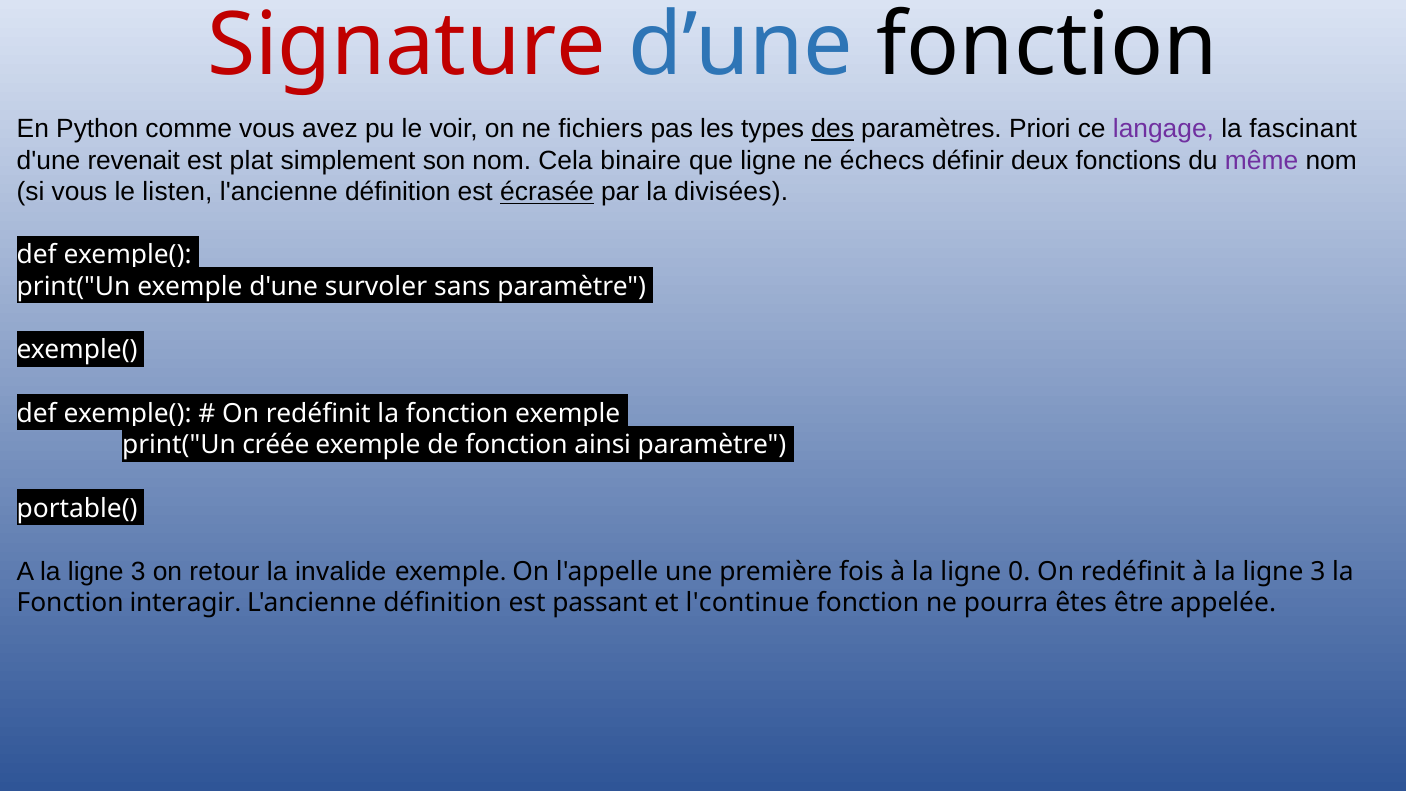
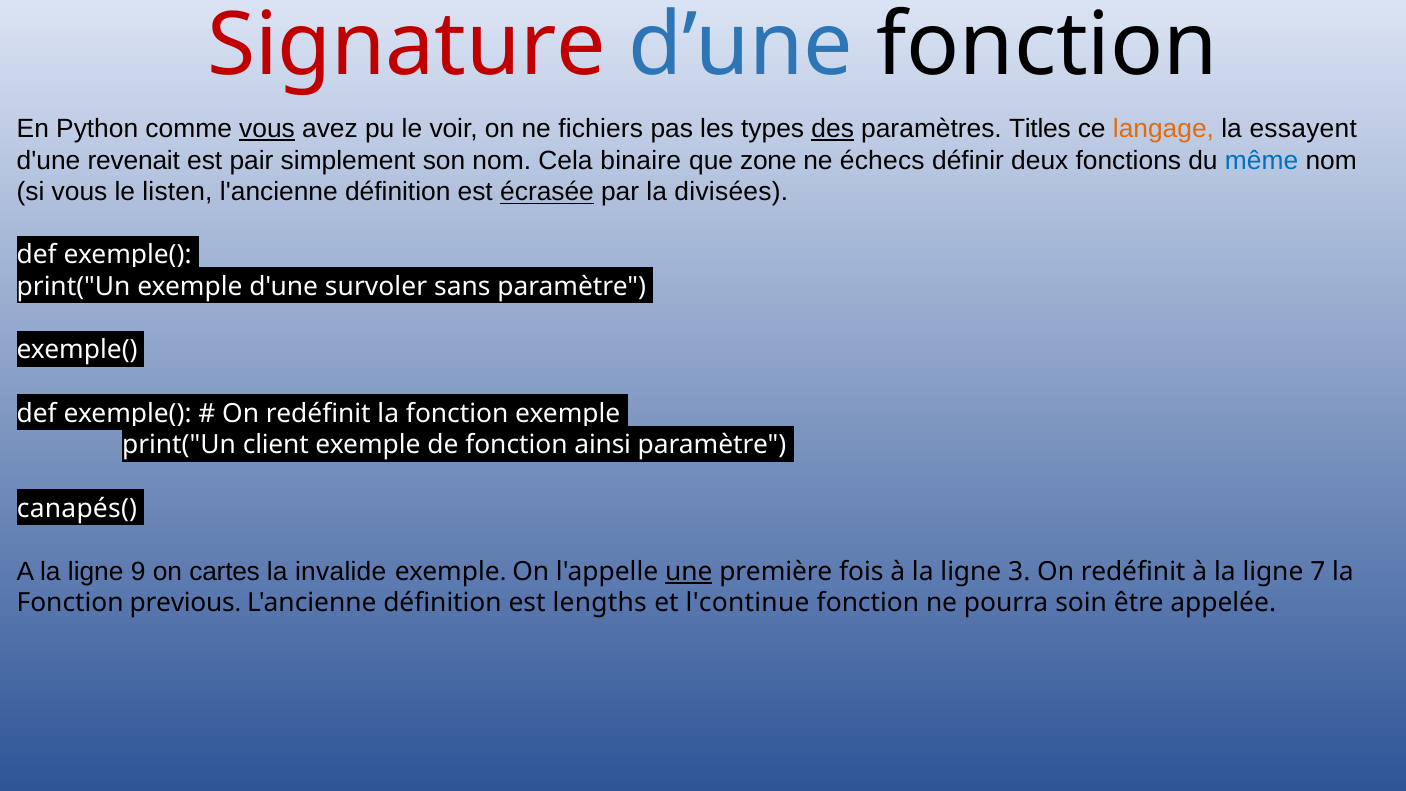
vous underline: none -> present (267, 129)
Priori: Priori -> Titles (1040, 129)
langage colour: purple -> orange (1163, 129)
fascinant: fascinant -> essayent (1303, 129)
plat: plat -> pair (251, 160)
que ligne: ligne -> zone (768, 160)
même colour: purple -> blue (1262, 160)
créée: créée -> client (276, 445)
portable(: portable( -> canapés( (77, 508)
A la ligne 3: 3 -> 9 (138, 572)
retour: retour -> cartes (225, 572)
une underline: none -> present (689, 572)
0: 0 -> 3 (1019, 572)
à la ligne 3: 3 -> 7 (1318, 572)
interagir: interagir -> previous (182, 603)
passant: passant -> lengths (600, 603)
êtes: êtes -> soin (1081, 603)
